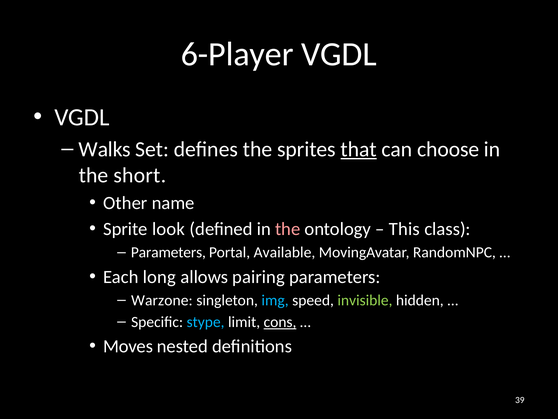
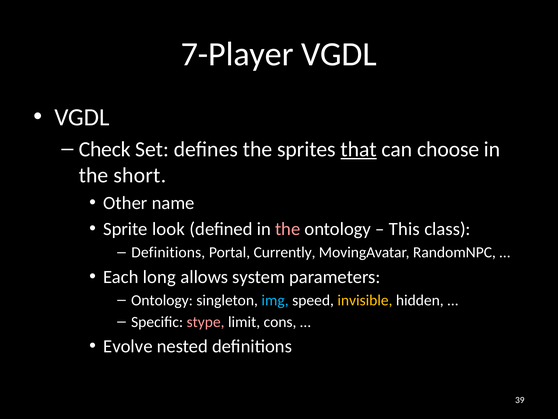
6-Player: 6-Player -> 7-Player (237, 54)
Walks: Walks -> Check (105, 149)
Parameters: Parameters -> Definitions (168, 252)
Available: Available -> Currently (285, 252)
pairing: pairing -> system (259, 277)
Warzone: Warzone -> Ontology (162, 300)
invisible colour: light green -> yellow (365, 300)
stype colour: light blue -> pink (206, 322)
cons underline: present -> none (280, 322)
Moves: Moves -> Evolve (128, 346)
